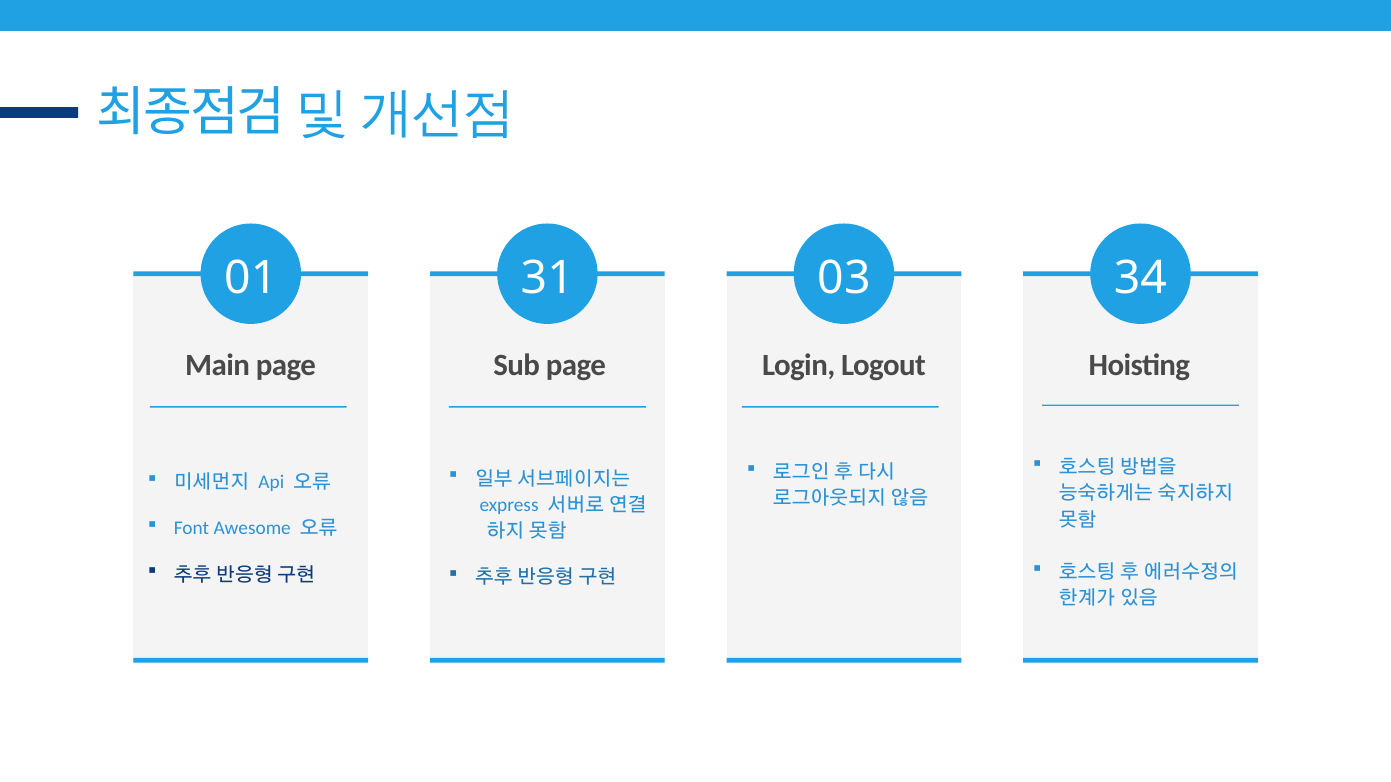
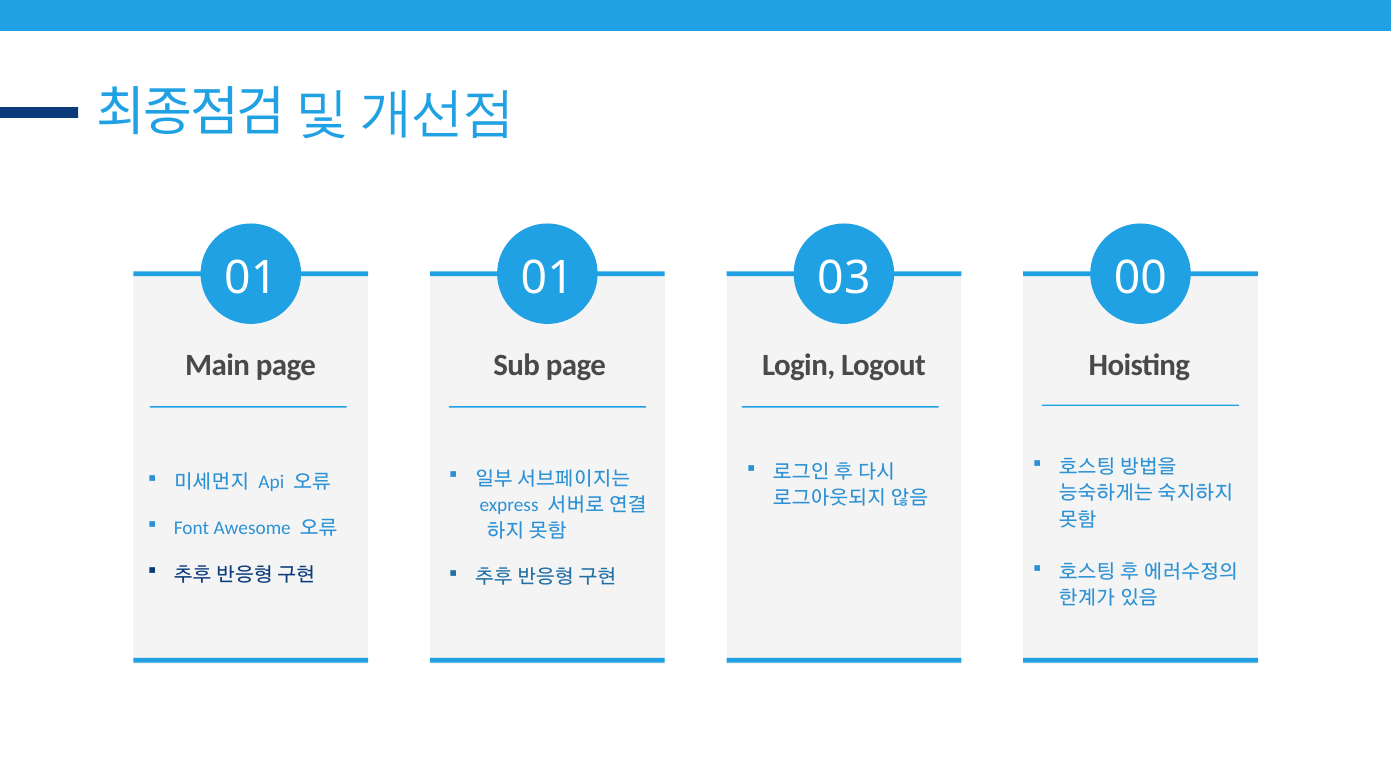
01 31: 31 -> 01 (547, 278)
34: 34 -> 00 (1140, 278)
